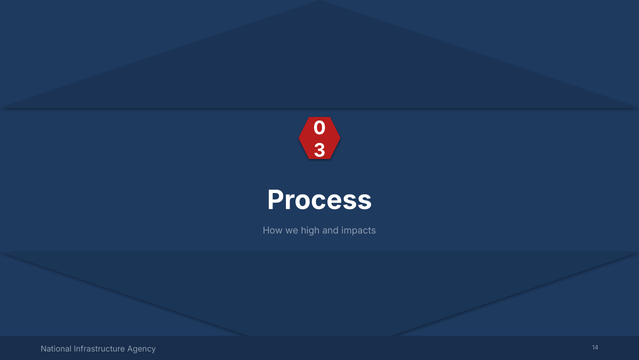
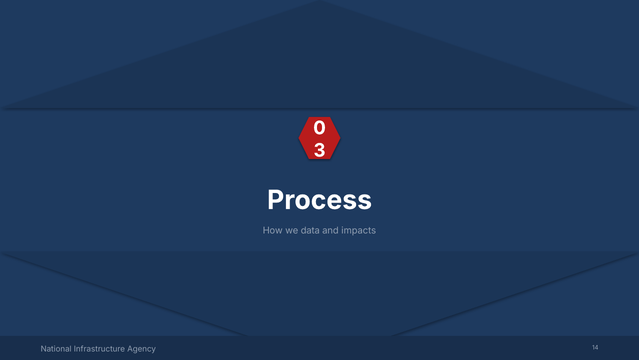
high: high -> data (310, 230)
